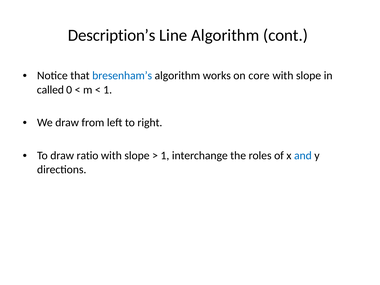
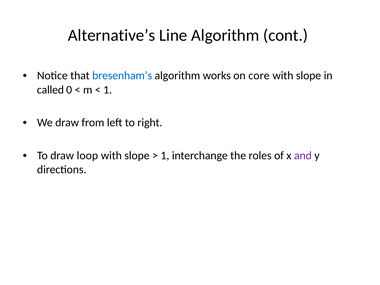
Description’s: Description’s -> Alternative’s (112, 35)
ratio: ratio -> loop (87, 155)
and colour: blue -> purple (303, 155)
